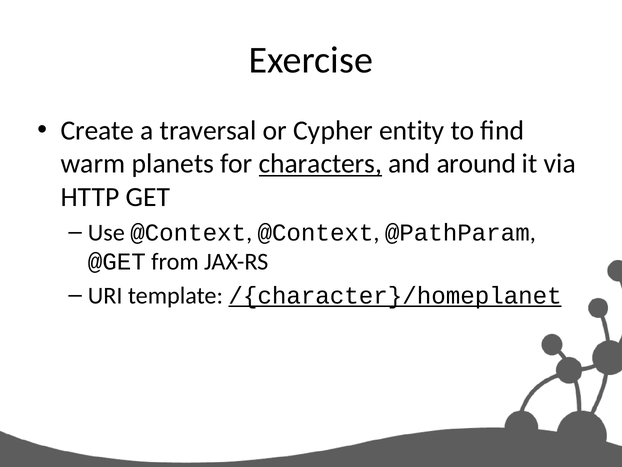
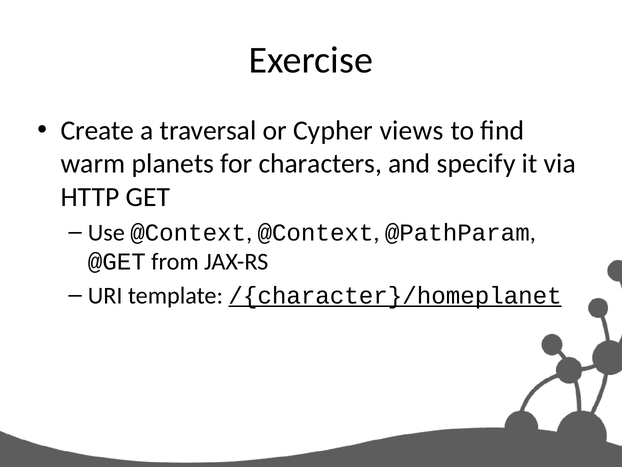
entity: entity -> views (412, 130)
characters underline: present -> none (320, 164)
around: around -> specify (476, 164)
